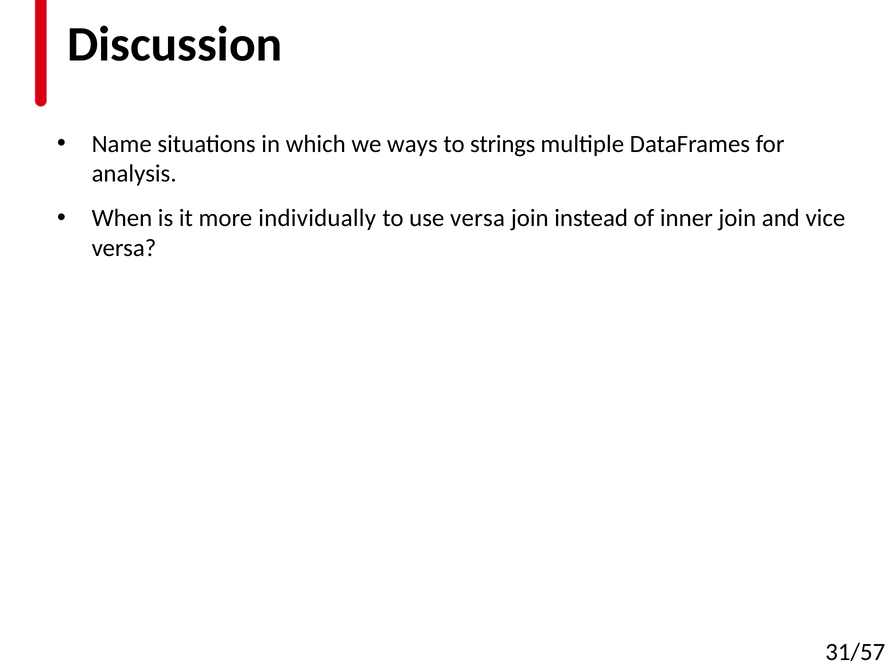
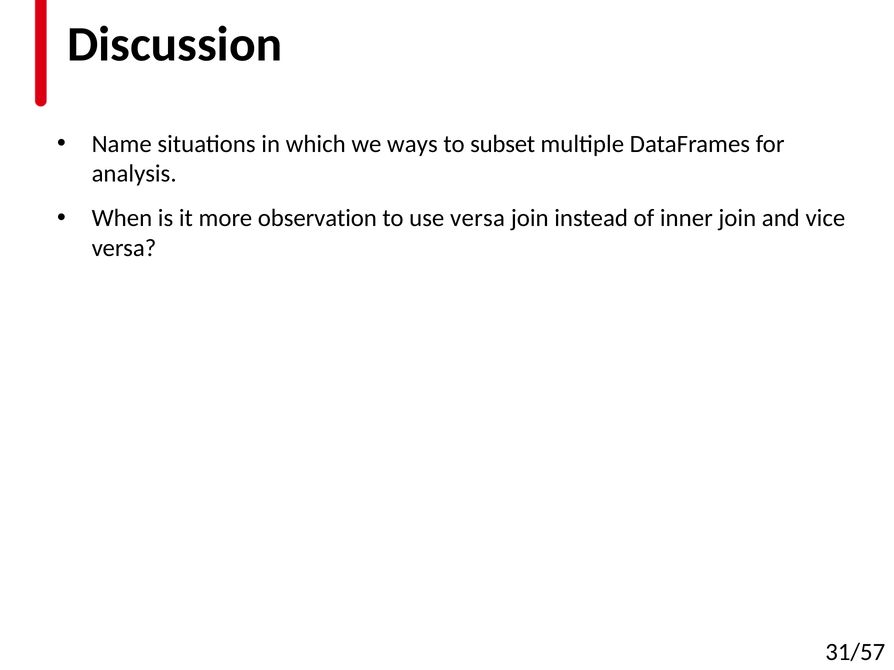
strings: strings -> subset (503, 144)
individually: individually -> observation (317, 218)
